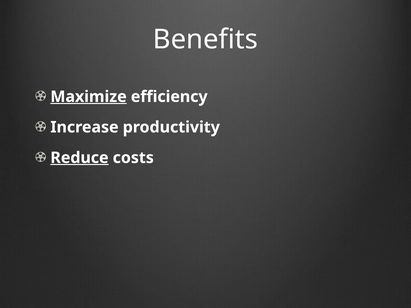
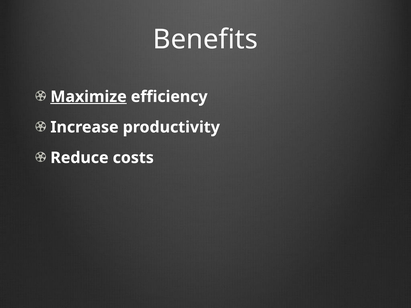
Reduce underline: present -> none (79, 158)
